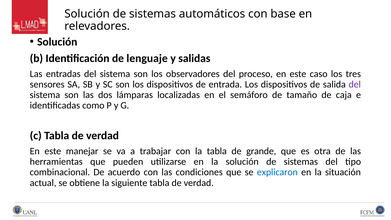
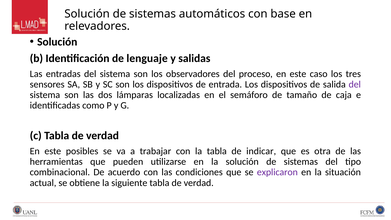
manejar: manejar -> posibles (82, 151)
grande: grande -> indicar (261, 151)
explicaron colour: blue -> purple (277, 172)
